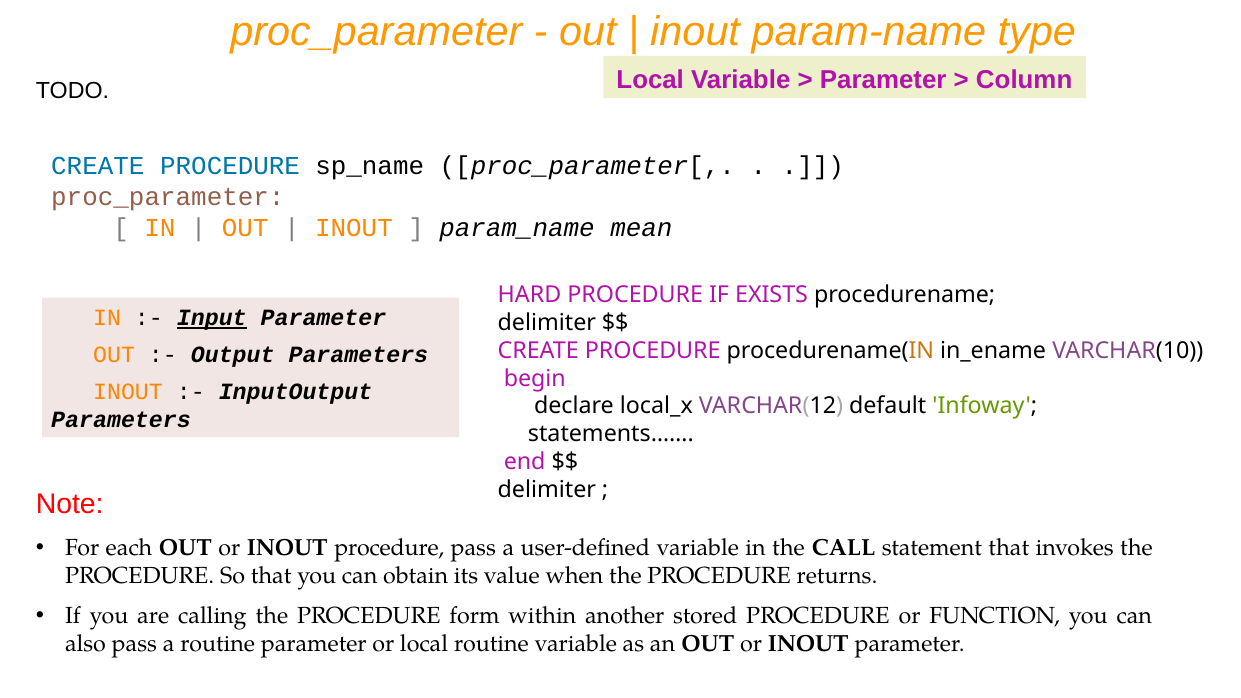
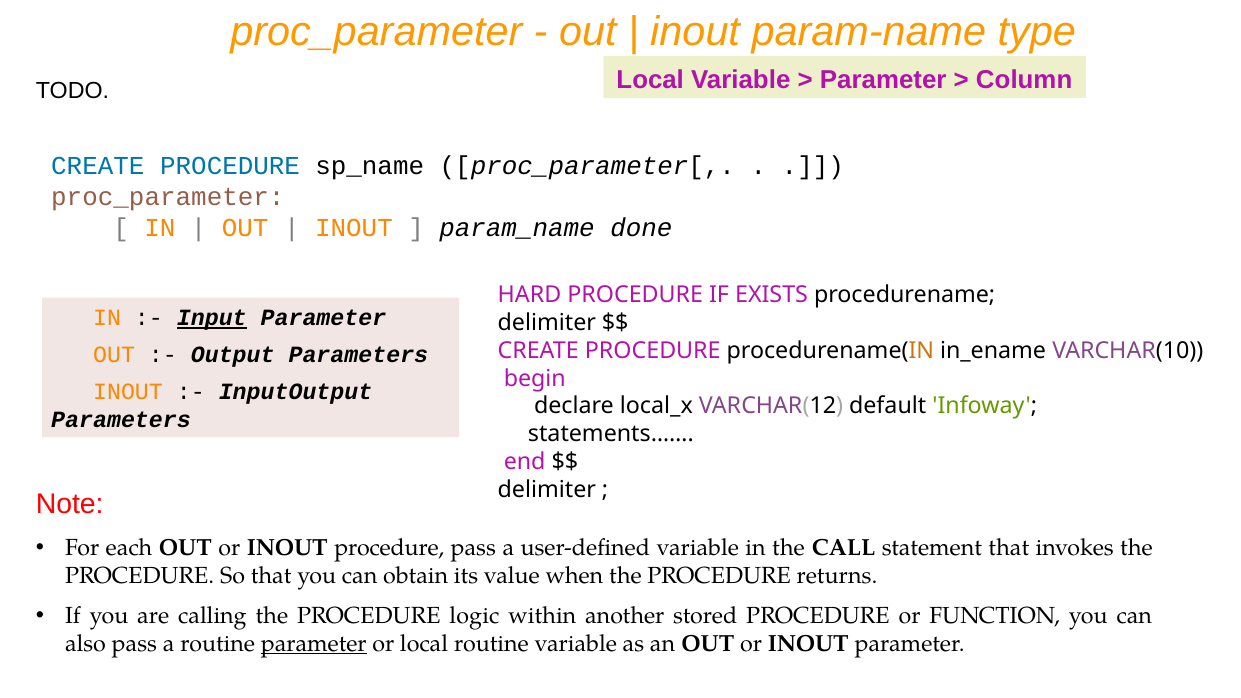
mean: mean -> done (641, 228)
form: form -> logic (474, 616)
parameter underline: none -> present (314, 644)
